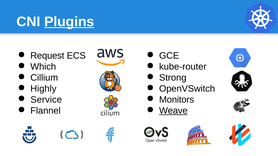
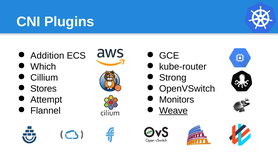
Plugins underline: present -> none (69, 22)
Request: Request -> Addition (47, 56)
Highly: Highly -> Stores (43, 89)
Service: Service -> Attempt (46, 100)
